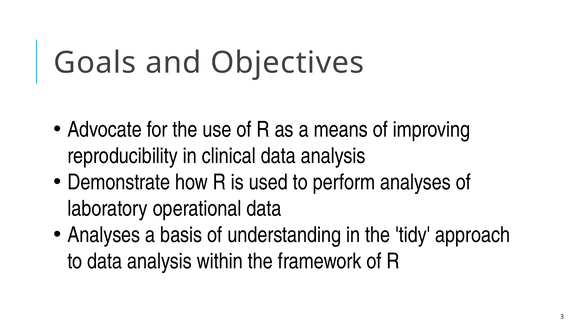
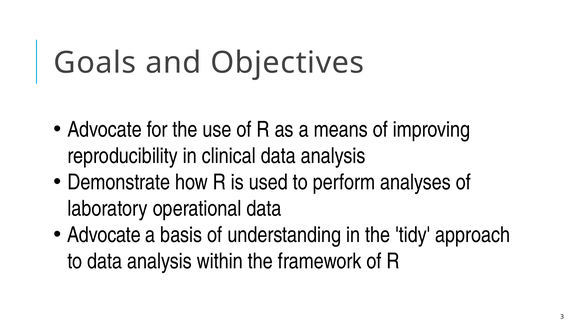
Analyses: Analyses -> Advocate (104, 235)
